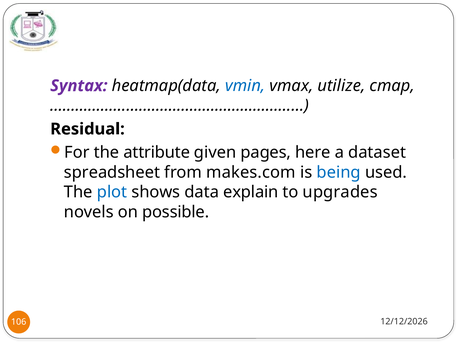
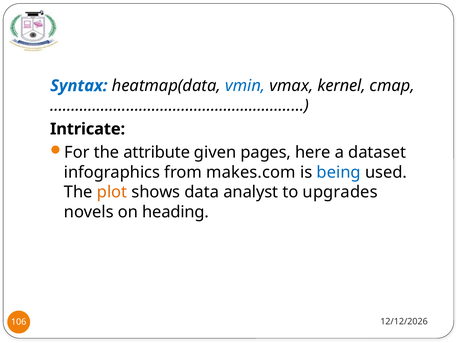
Syntax colour: purple -> blue (79, 86)
utilize: utilize -> kernel (342, 86)
Residual: Residual -> Intricate (88, 129)
spreadsheet: spreadsheet -> infographics (112, 172)
plot colour: blue -> orange (112, 192)
explain: explain -> analyst (251, 192)
possible: possible -> heading (176, 212)
